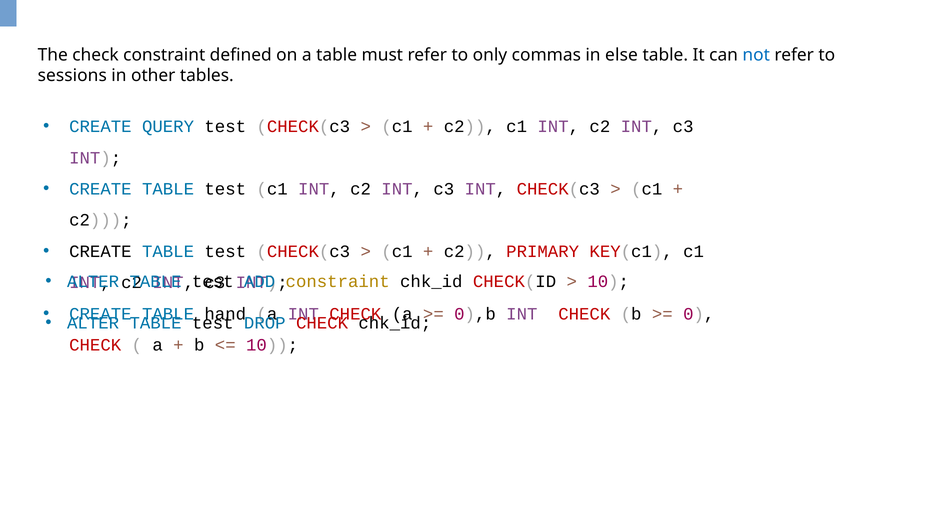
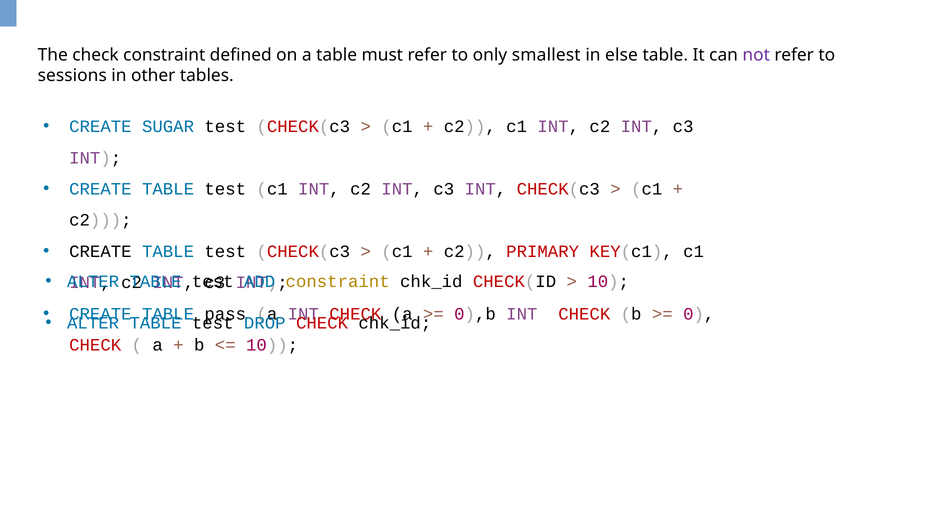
commas: commas -> smallest (546, 55)
not colour: blue -> purple (756, 55)
QUERY: QUERY -> SUGAR (168, 127)
hand: hand -> pass (225, 314)
